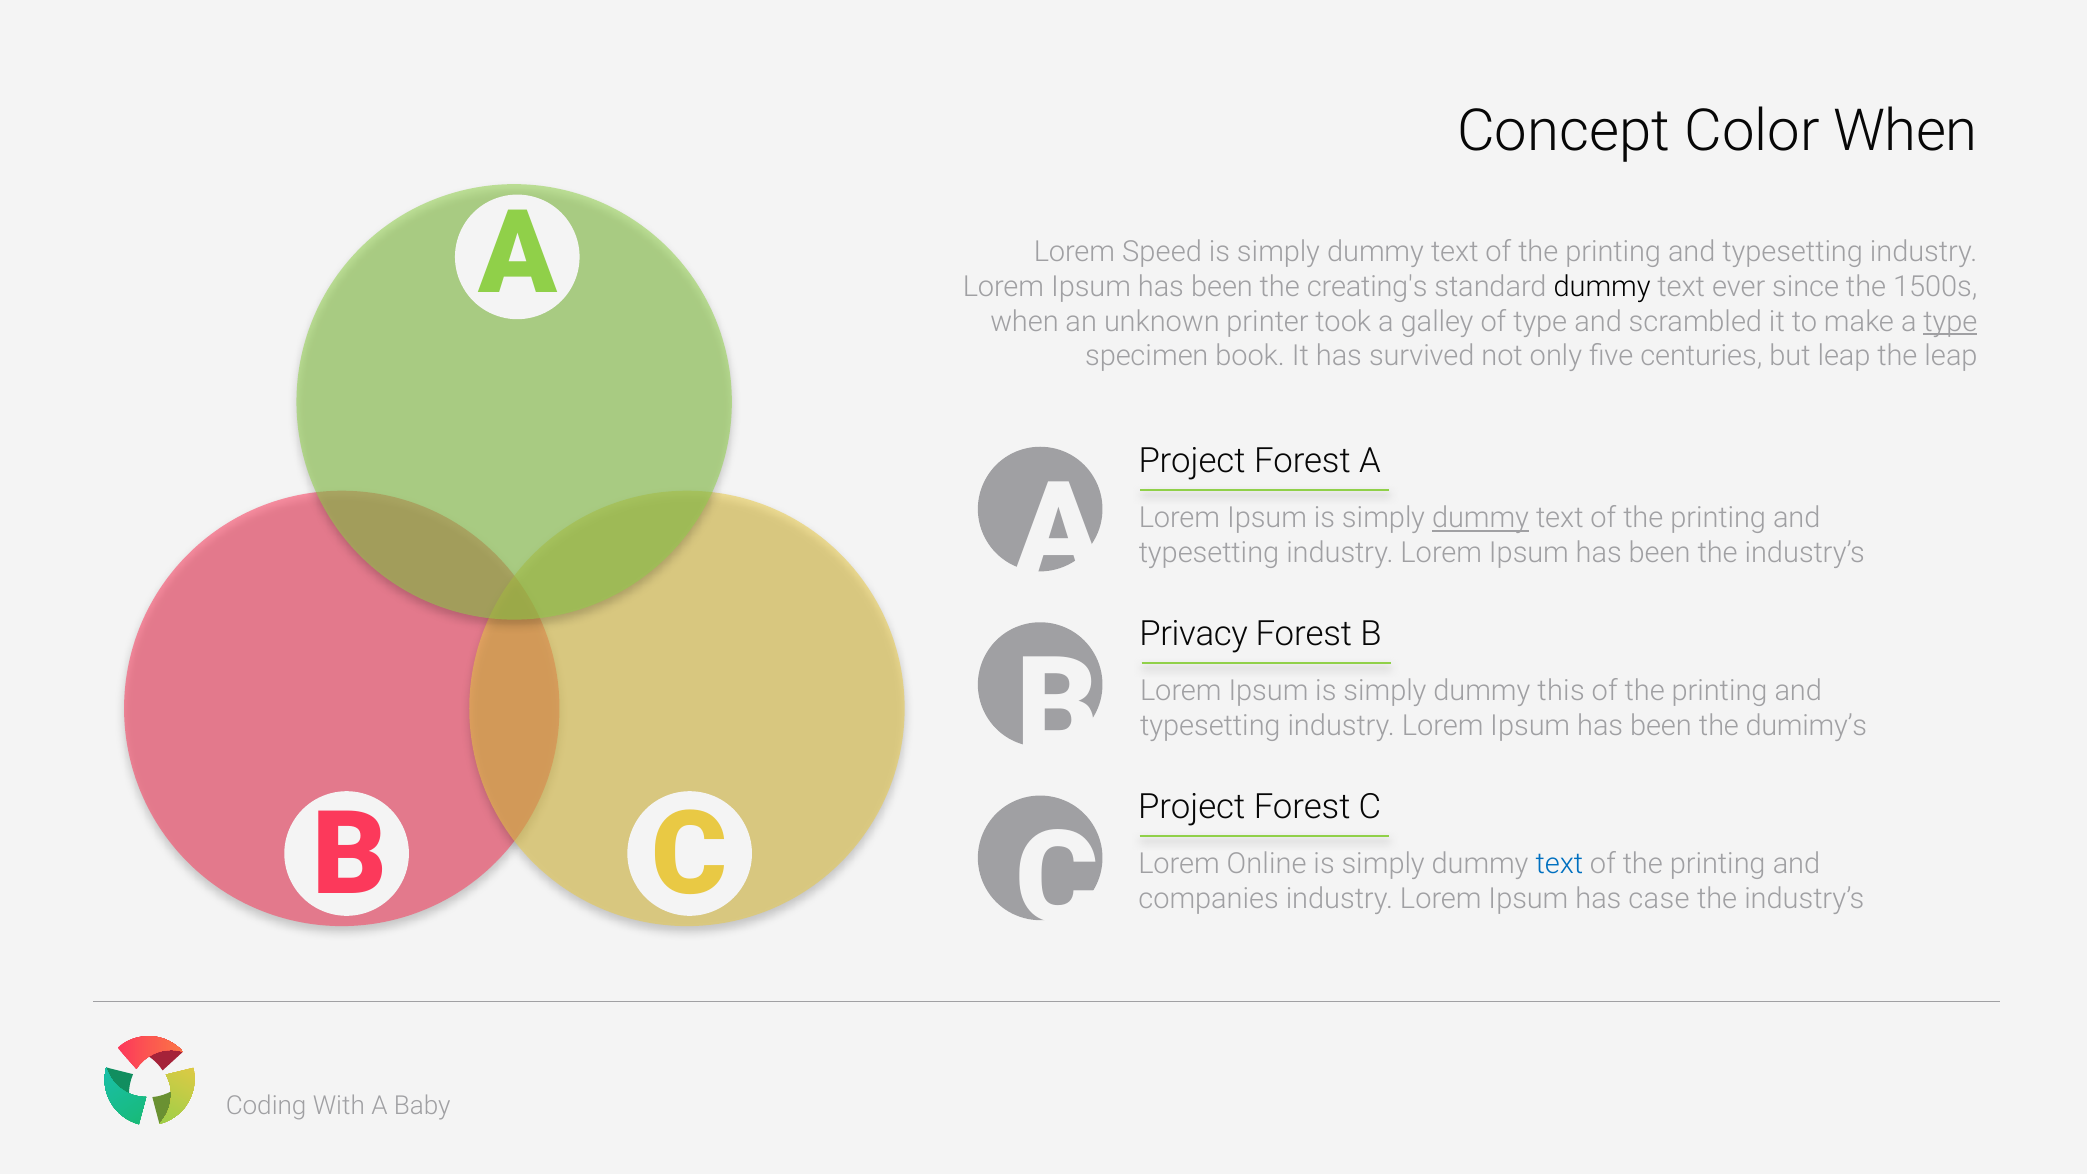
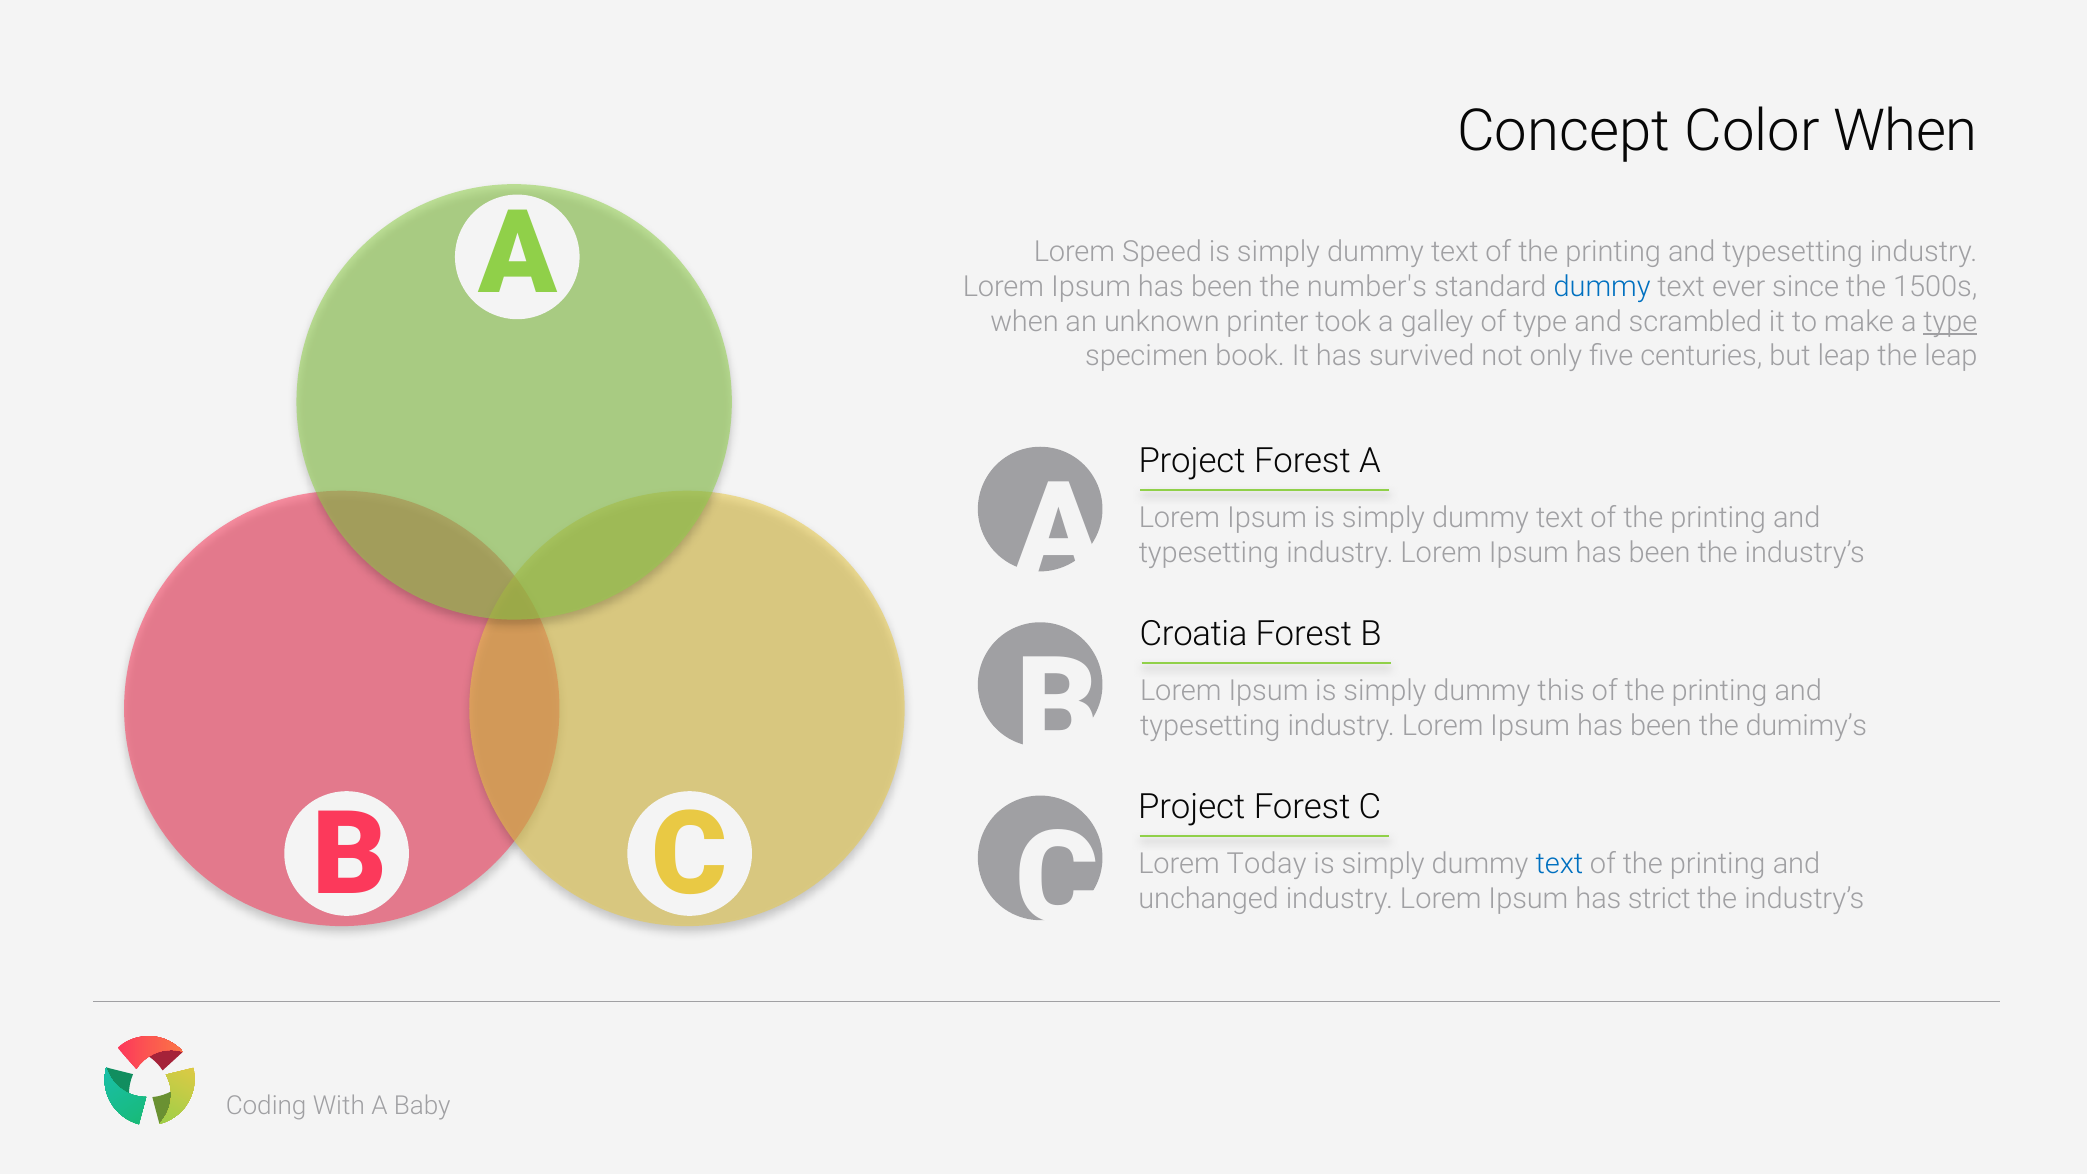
creating's: creating's -> number's (1367, 287)
dummy colour: black -> blue (1602, 287)
dummy underline: present -> none (1481, 518)
Privacy: Privacy -> Croatia (1194, 634)
Online: Online -> Today (1267, 864)
companies: companies -> unchanged (1209, 899)
case: case -> strict (1659, 899)
